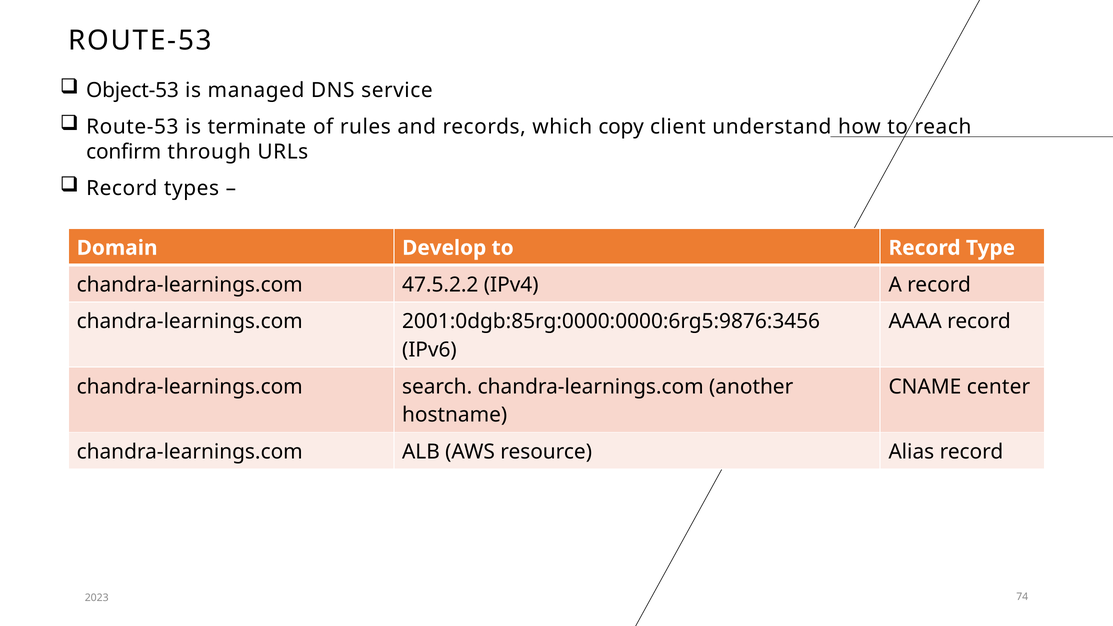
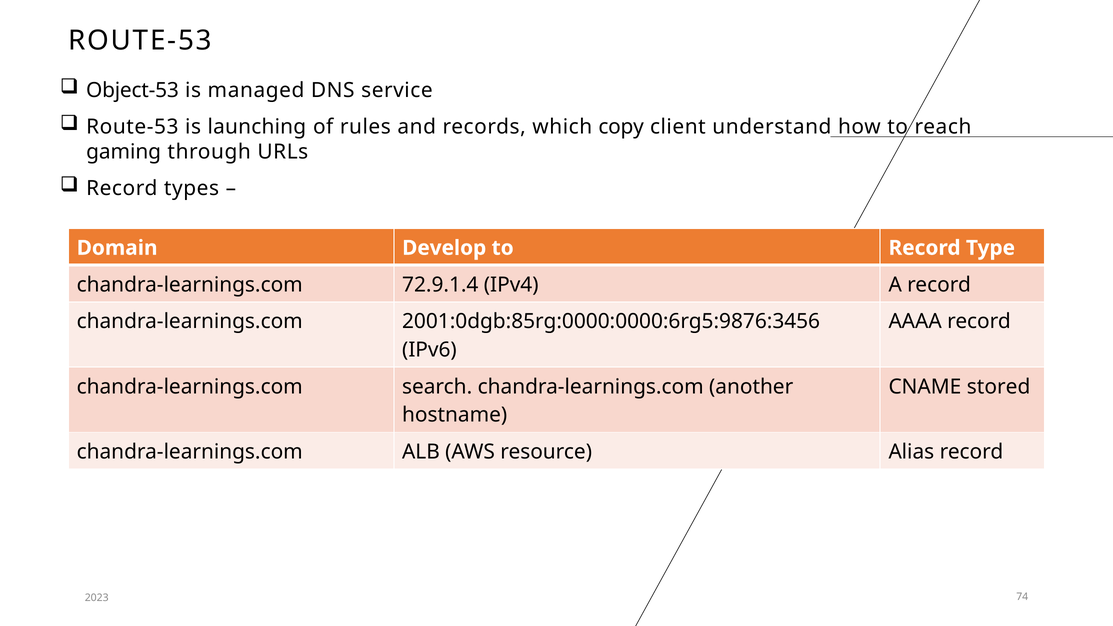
terminate: terminate -> launching (257, 127)
confirm: confirm -> gaming (124, 152)
47.5.2.2: 47.5.2.2 -> 72.9.1.4 (440, 285)
center: center -> stored (999, 387)
